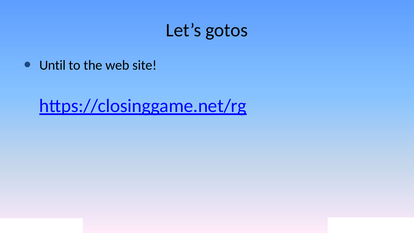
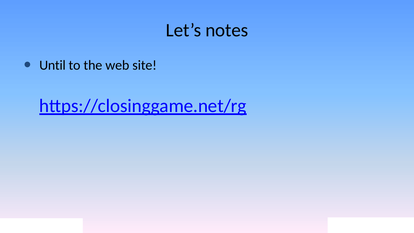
gotos: gotos -> notes (227, 30)
